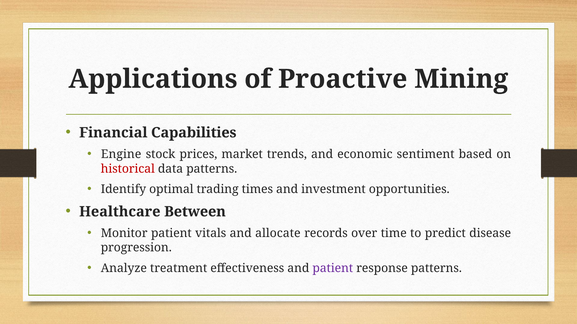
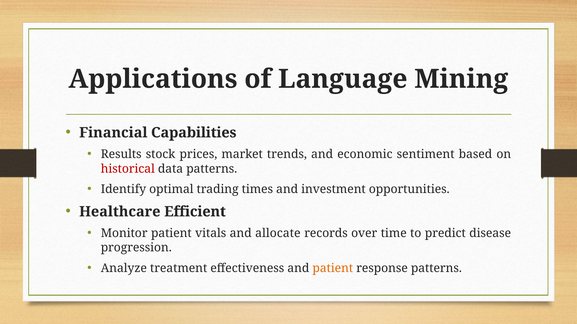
Proactive: Proactive -> Language (343, 79)
Engine: Engine -> Results (121, 155)
Between: Between -> Efficient (195, 212)
patient colour: purple -> orange (333, 269)
